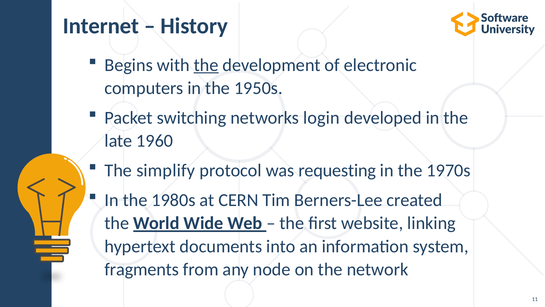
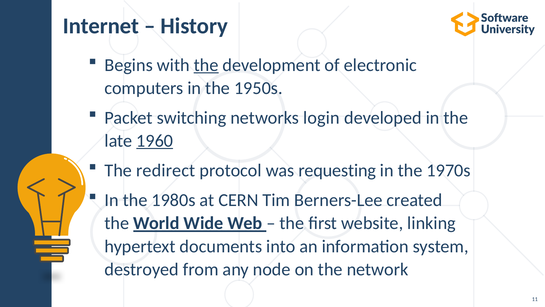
1960 underline: none -> present (155, 141)
simplify: simplify -> redirect (166, 170)
fragments: fragments -> destroyed (142, 269)
